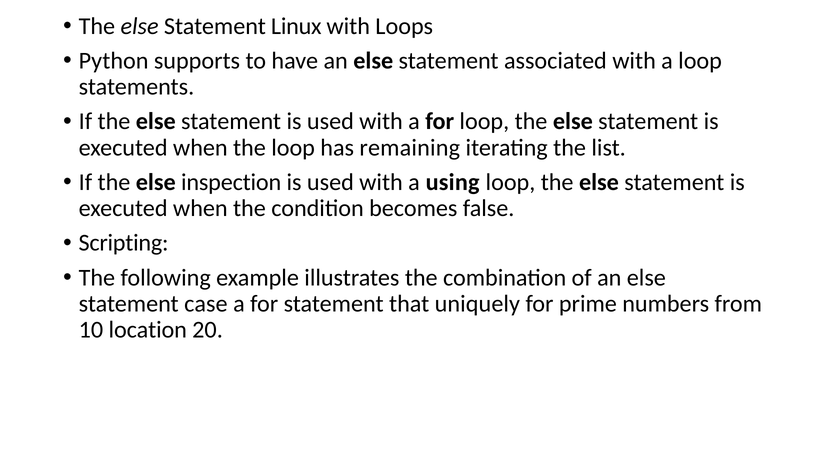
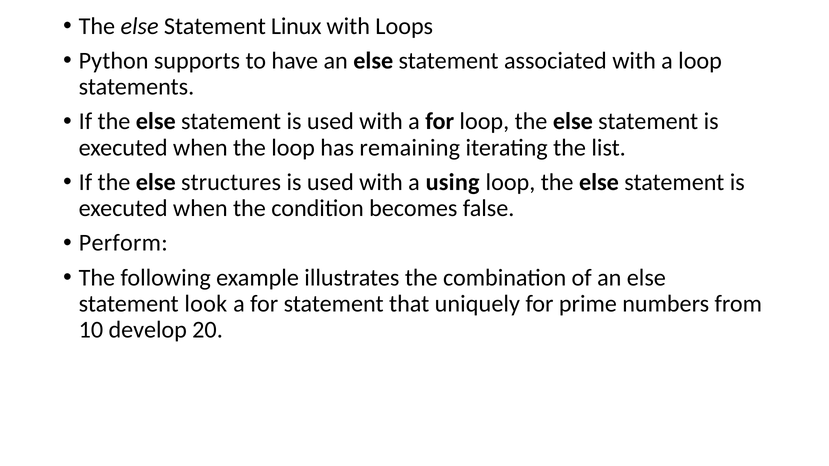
inspection: inspection -> structures (231, 182)
Scripting: Scripting -> Perform (123, 243)
case: case -> look (206, 304)
location: location -> develop (148, 330)
